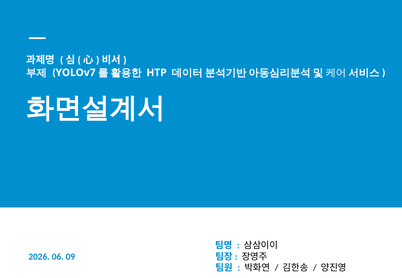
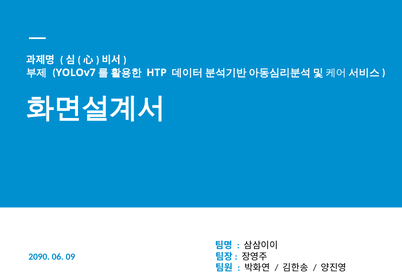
2026: 2026 -> 2090 (39, 257)
